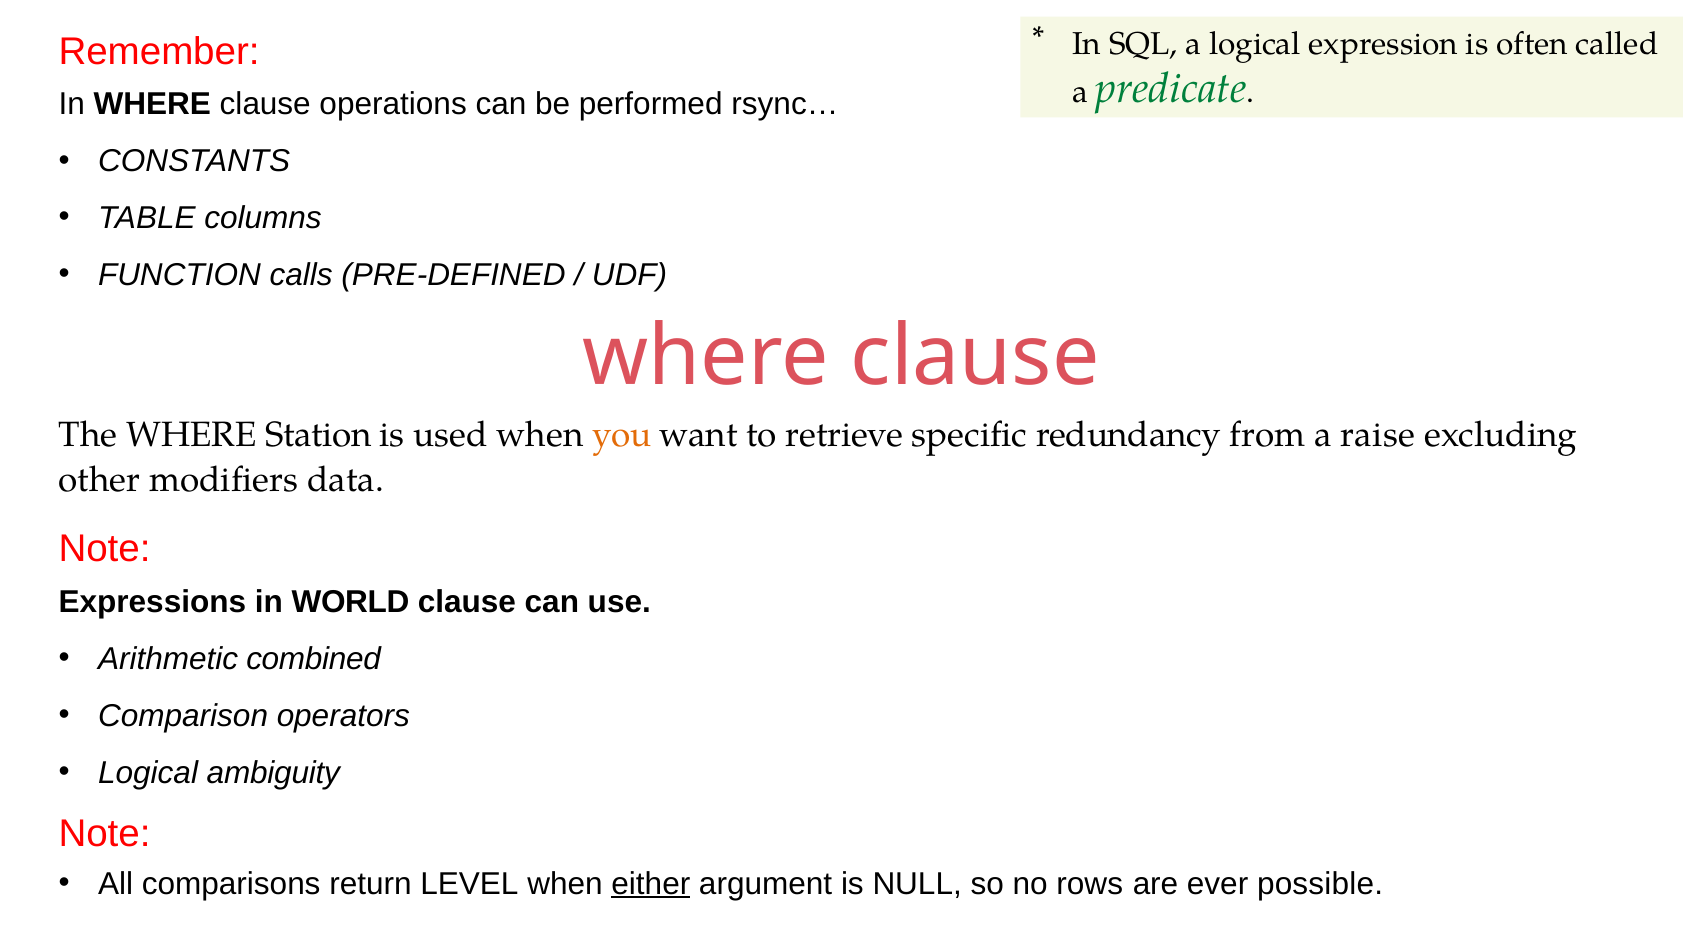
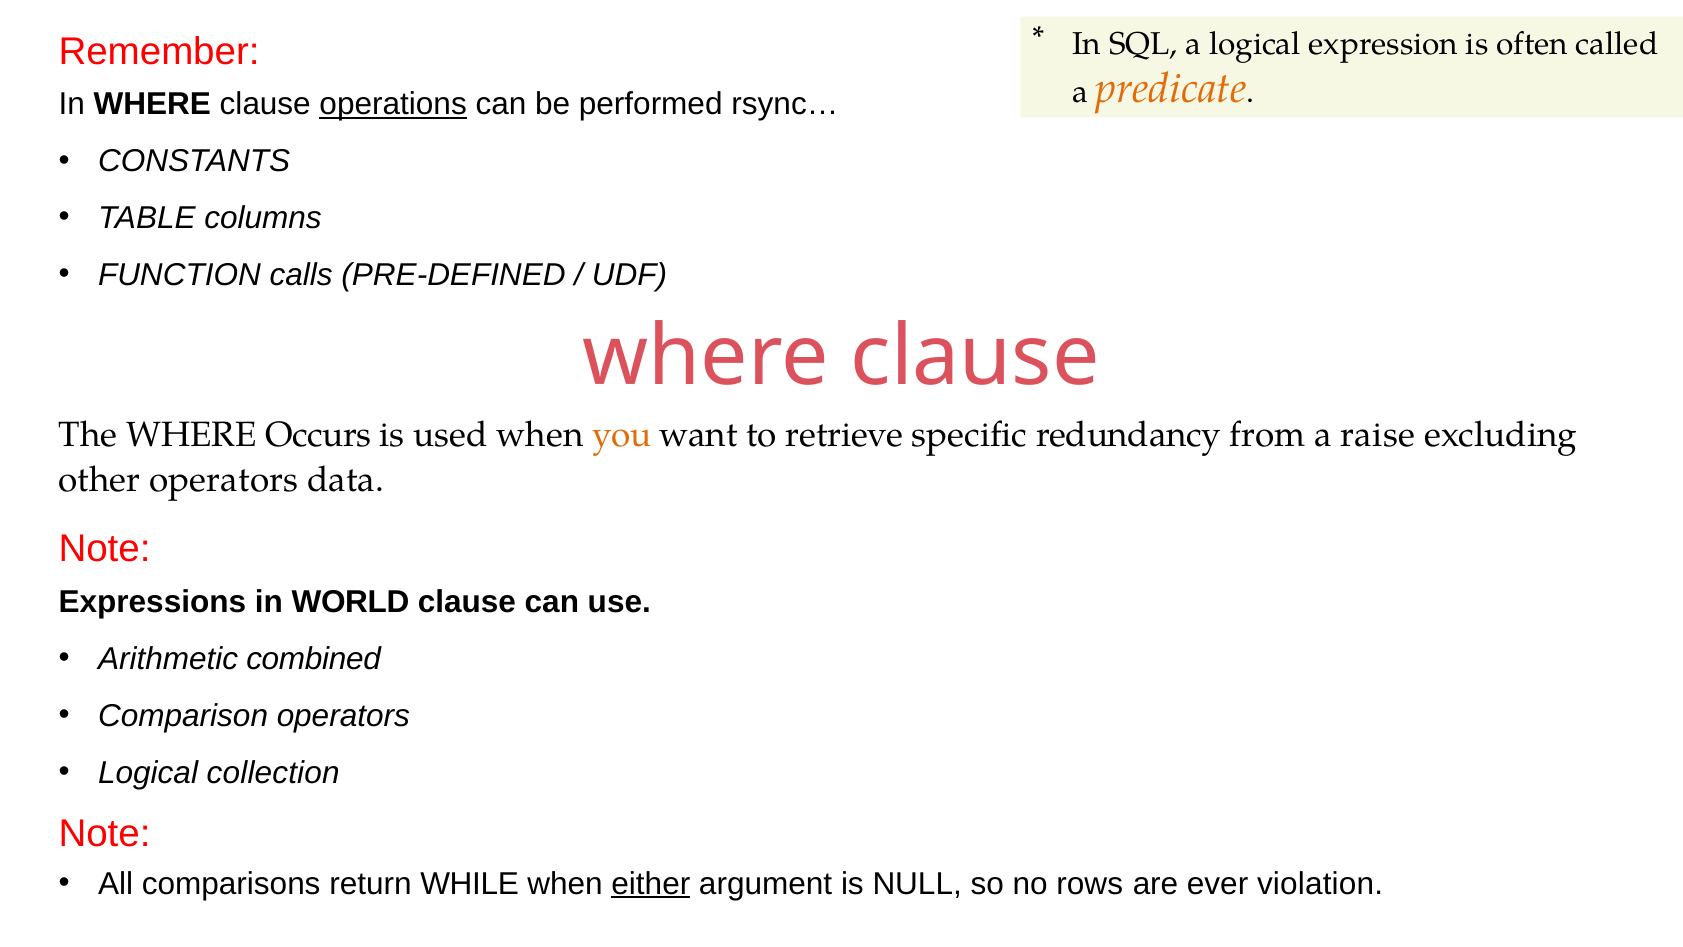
predicate colour: green -> orange (1171, 89)
operations underline: none -> present (393, 104)
Station: Station -> Occurs (318, 435)
other modifiers: modifiers -> operators (224, 480)
ambiguity: ambiguity -> collection (273, 772)
LEVEL: LEVEL -> WHILE (470, 883)
possible: possible -> violation (1320, 883)
